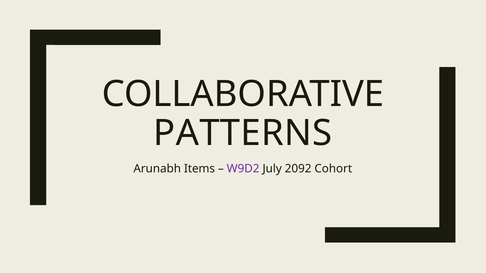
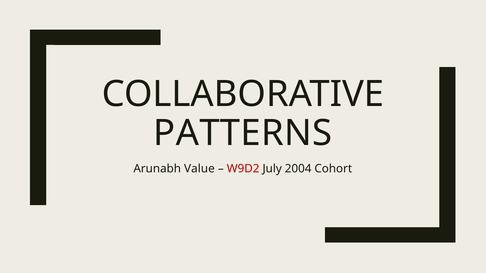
Items: Items -> Value (199, 169)
W9D2 colour: purple -> red (243, 169)
2092: 2092 -> 2004 (298, 169)
